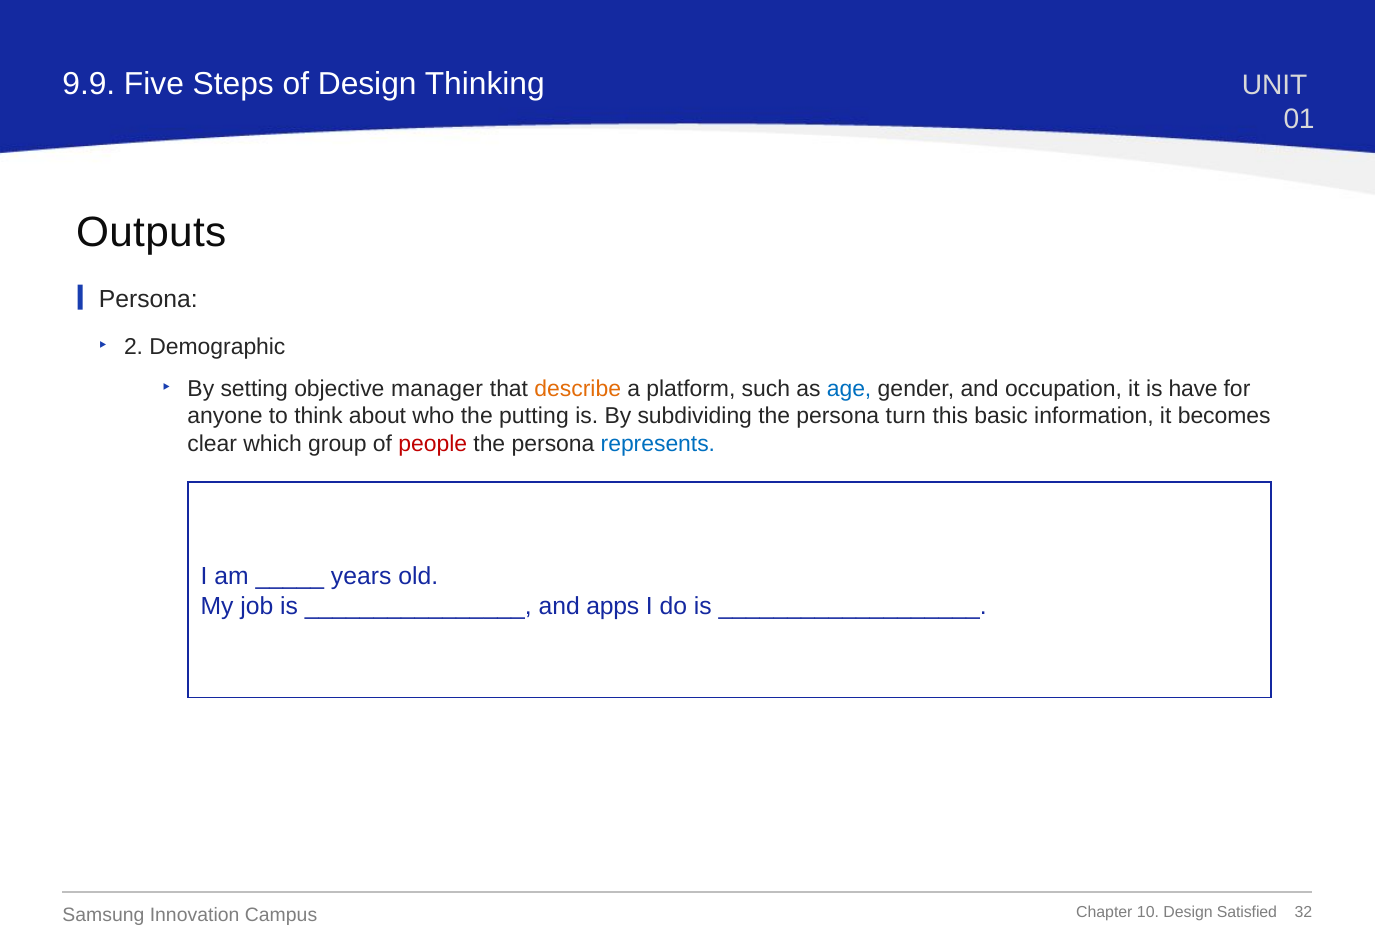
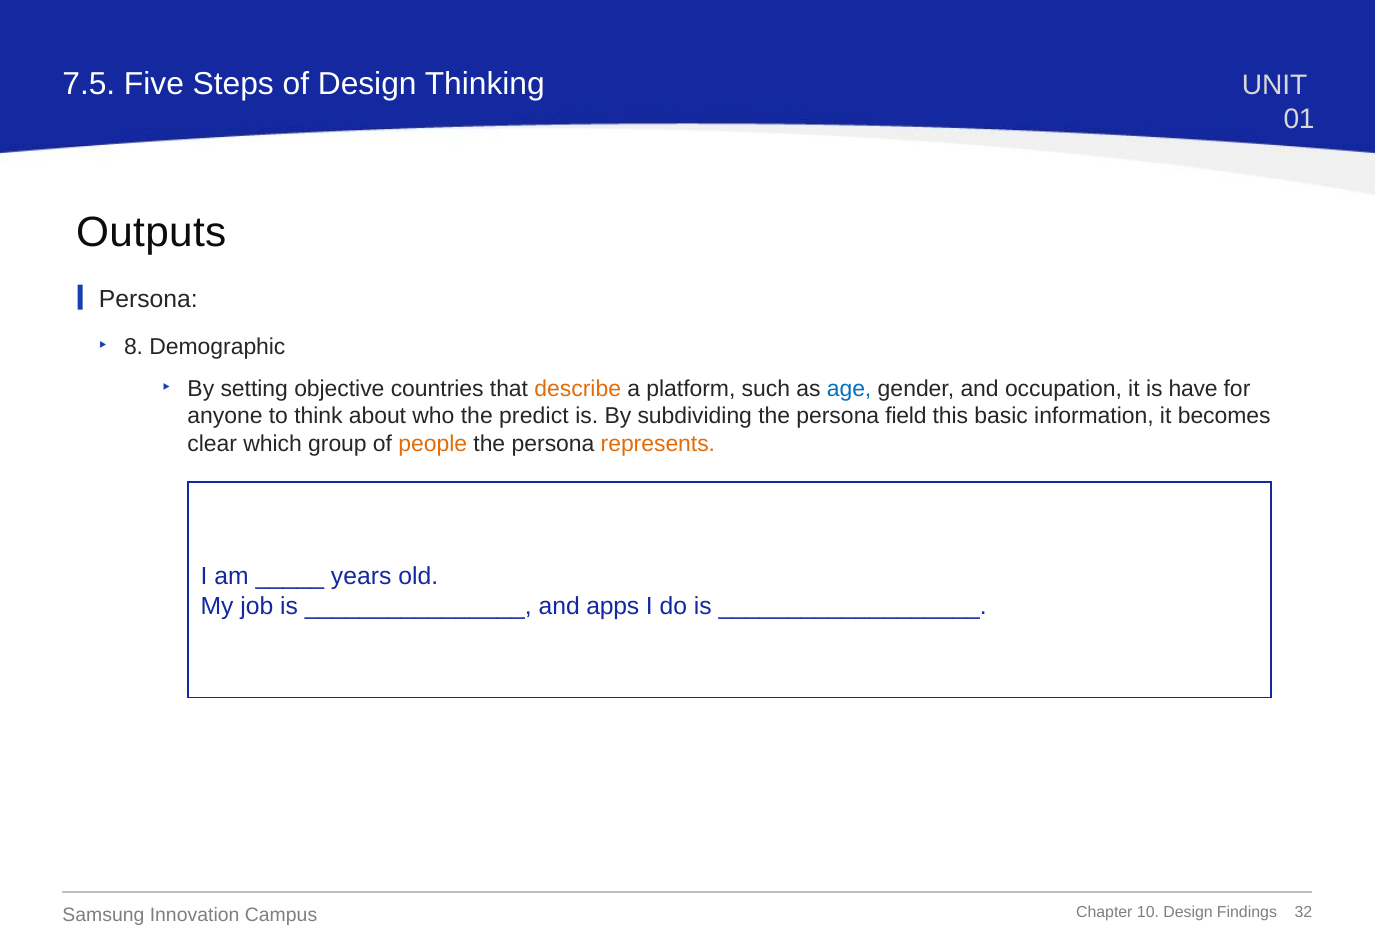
9.9: 9.9 -> 7.5 (89, 84)
2: 2 -> 8 (134, 347)
manager: manager -> countries (437, 389)
putting: putting -> predict (534, 416)
turn: turn -> field (906, 416)
people colour: red -> orange (433, 444)
represents colour: blue -> orange (658, 444)
Satisfied: Satisfied -> Findings (1247, 913)
